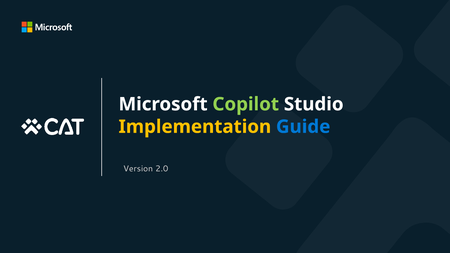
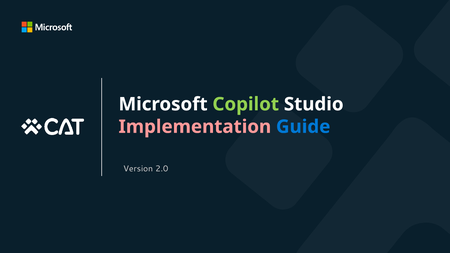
Implementation colour: yellow -> pink (195, 127)
